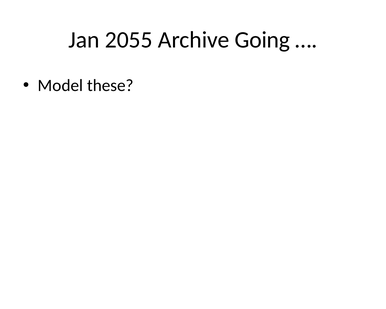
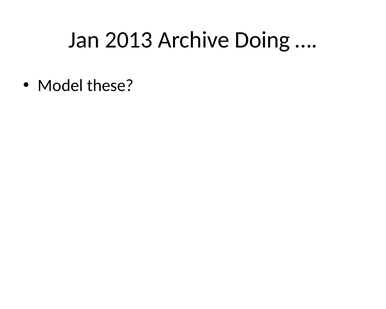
2055: 2055 -> 2013 (129, 40)
Going: Going -> Doing (262, 40)
